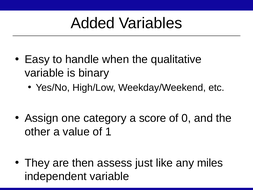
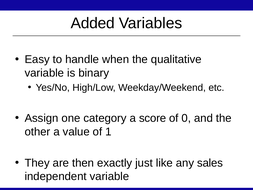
assess: assess -> exactly (115, 163)
miles: miles -> sales (210, 163)
